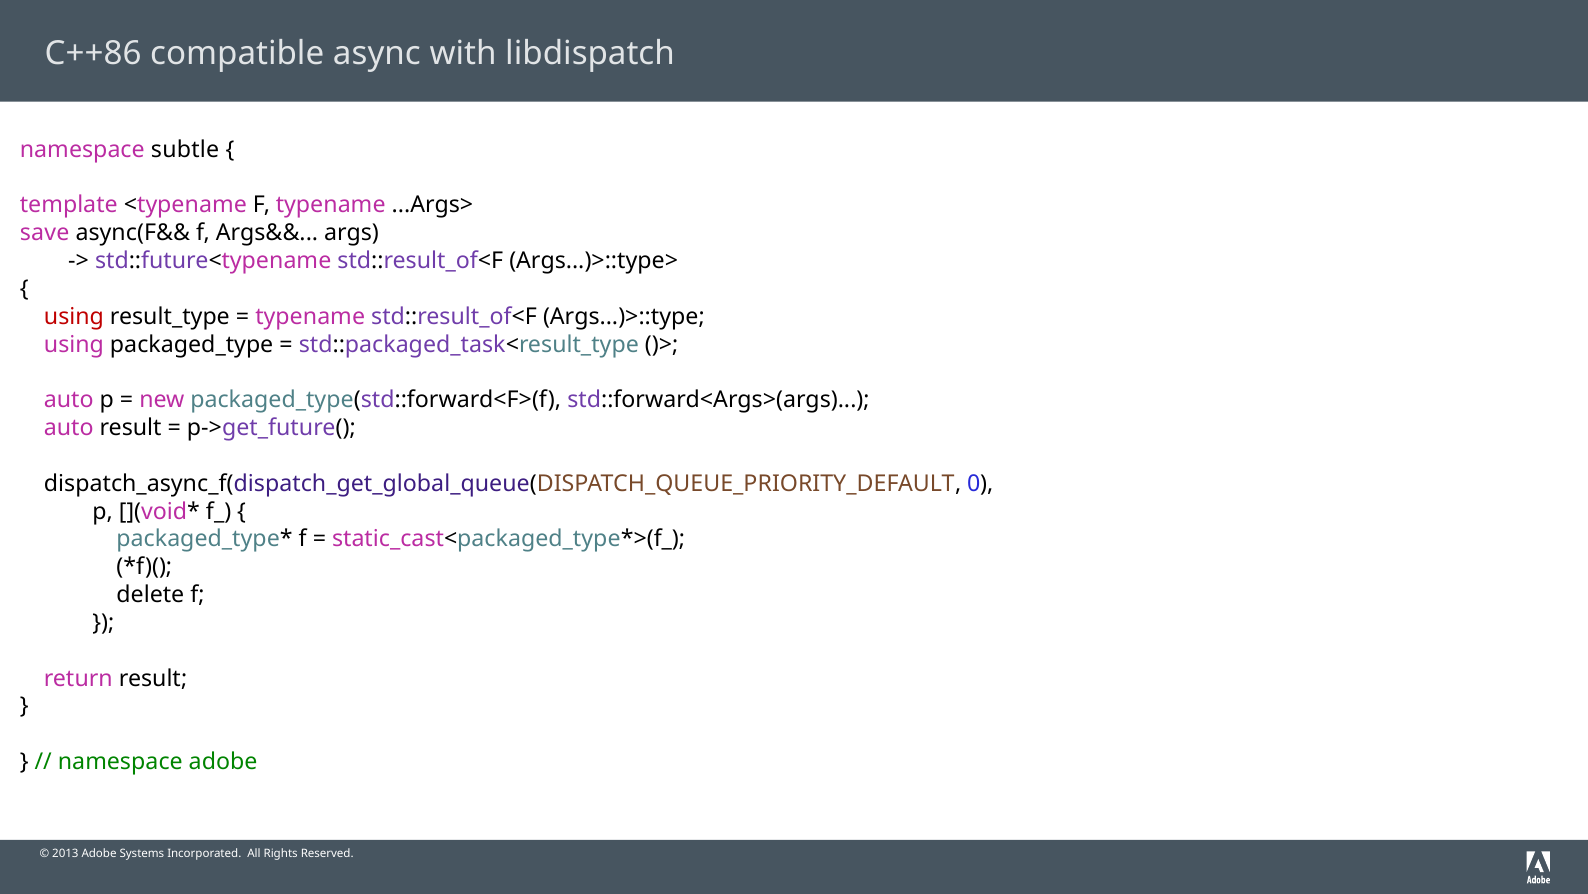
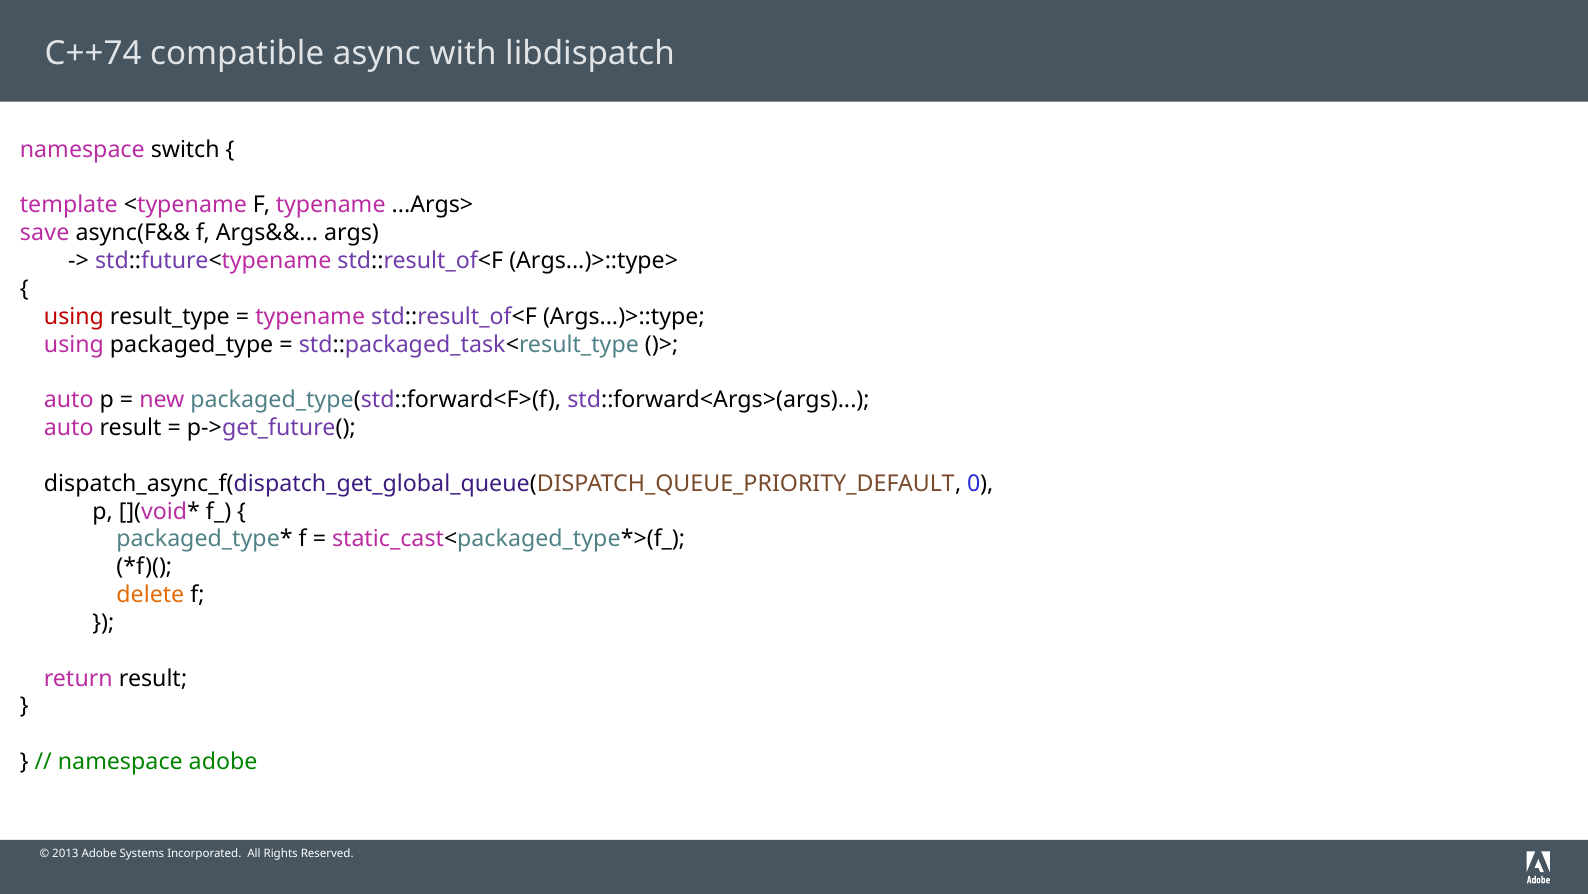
C++86: C++86 -> C++74 (93, 53)
subtle: subtle -> switch (185, 150)
delete colour: black -> orange (150, 595)
